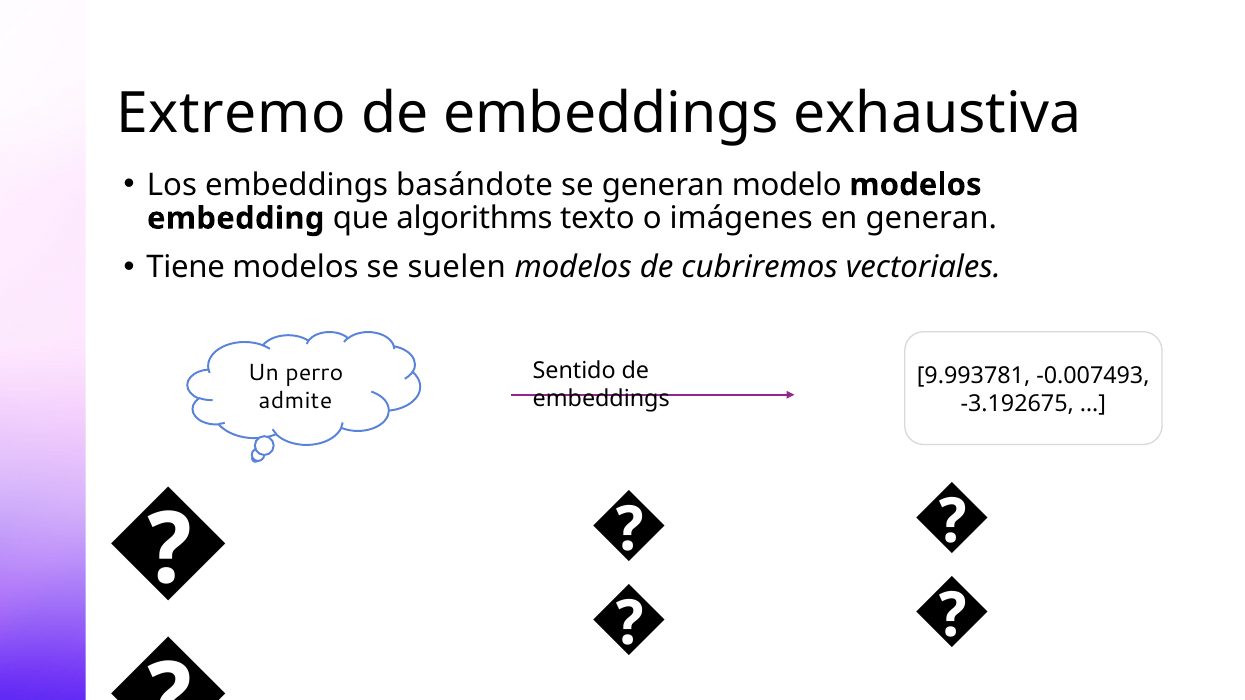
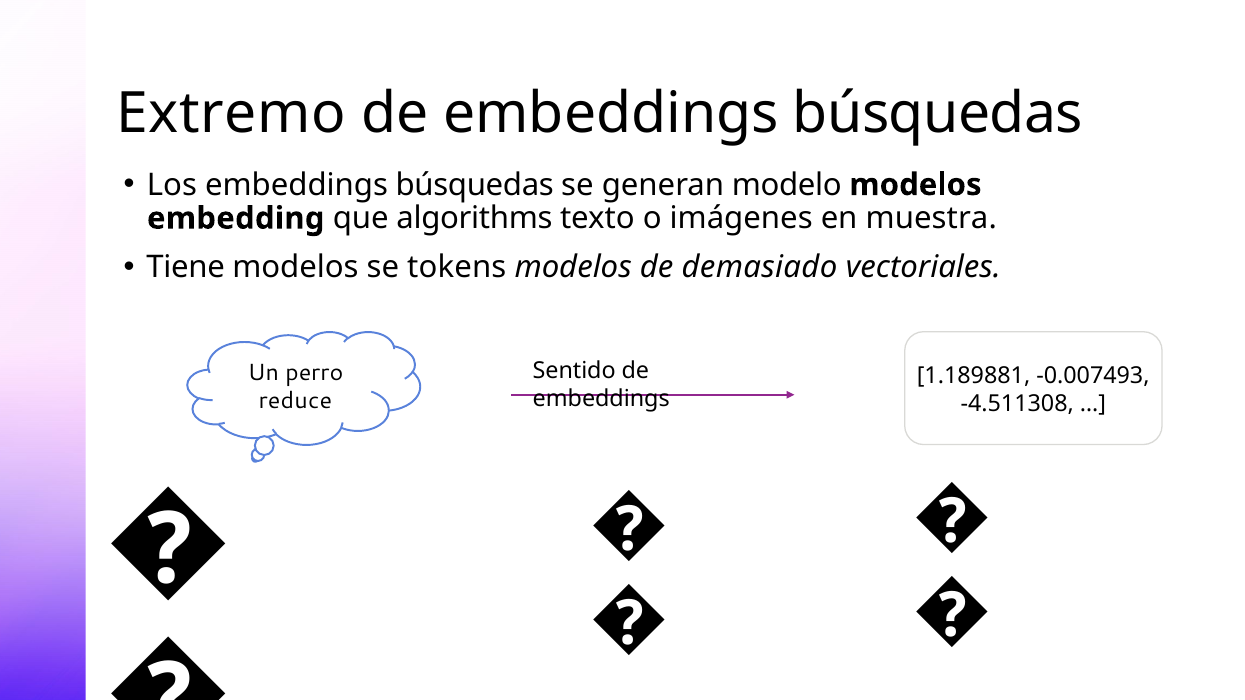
de embeddings exhaustiva: exhaustiva -> búsquedas (938, 114)
Los embeddings basándote: basándote -> búsquedas (475, 185)
en generan: generan -> muestra (931, 218)
suelen: suelen -> tokens (457, 268)
cubriremos: cubriremos -> demasiado (759, 268)
9.993781: 9.993781 -> 1.189881 (974, 376)
admite: admite -> reduce (295, 401)
-3.192675: -3.192675 -> -4.511308 (1017, 404)
